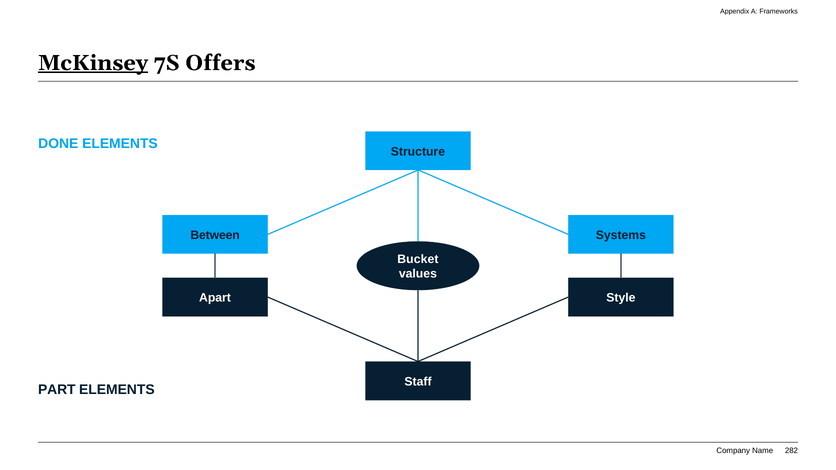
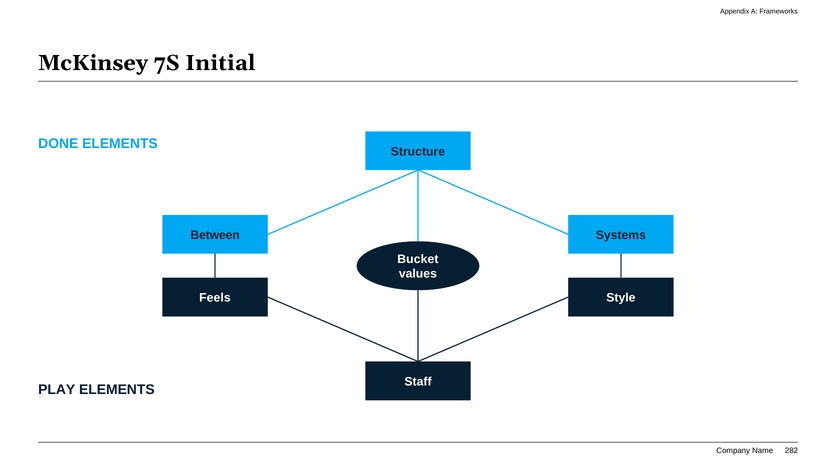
McKinsey underline: present -> none (93, 63)
Offers: Offers -> Initial (220, 63)
Apart: Apart -> Feels (215, 298)
PART: PART -> PLAY (57, 390)
